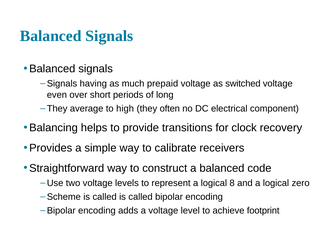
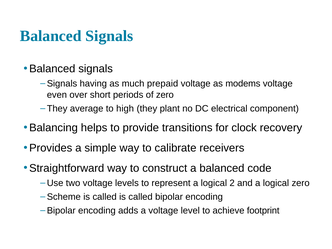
switched: switched -> modems (243, 84)
of long: long -> zero (165, 95)
often: often -> plant (170, 109)
8: 8 -> 2 (232, 183)
